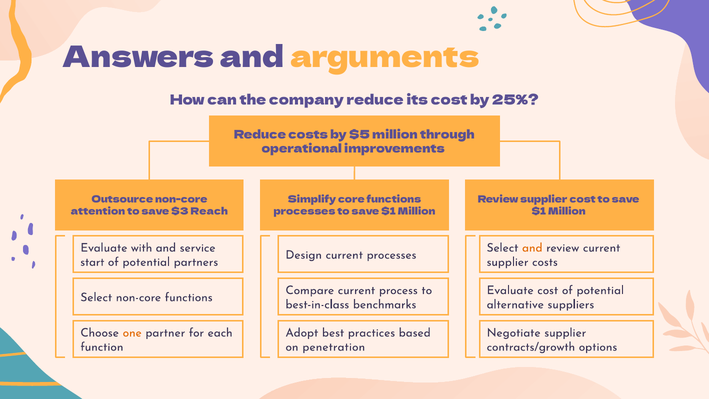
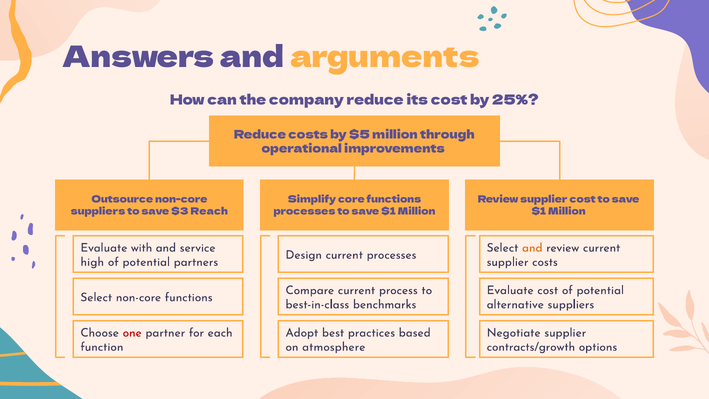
attention: attention -> suppliers (98, 211)
start: start -> high (92, 262)
one colour: orange -> red (132, 333)
penetration: penetration -> atmosphere (334, 347)
